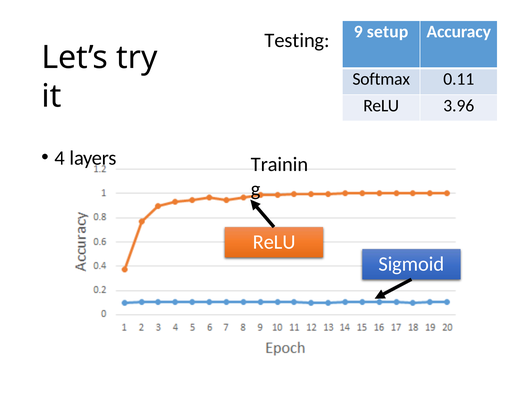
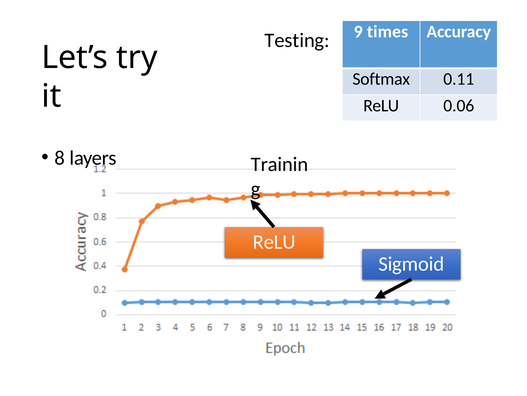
setup: setup -> times (388, 32)
3.96: 3.96 -> 0.06 (459, 105)
4: 4 -> 8 (60, 158)
